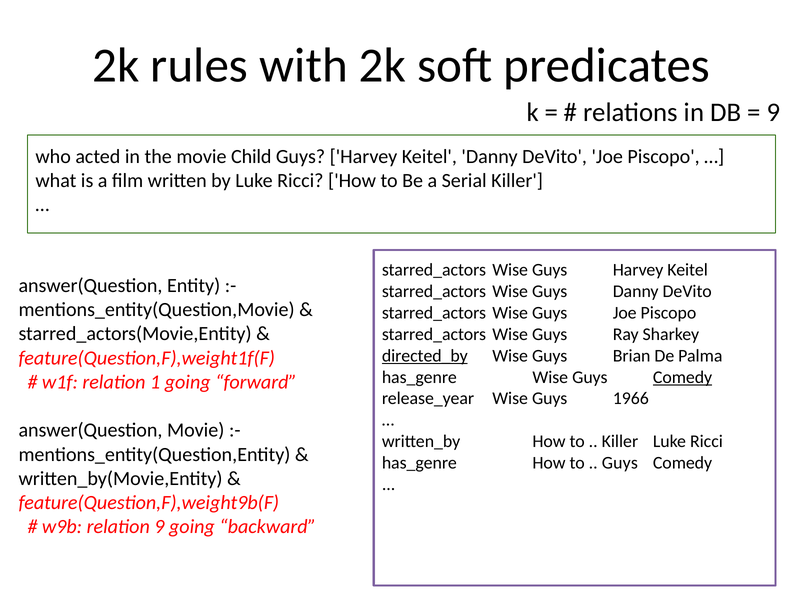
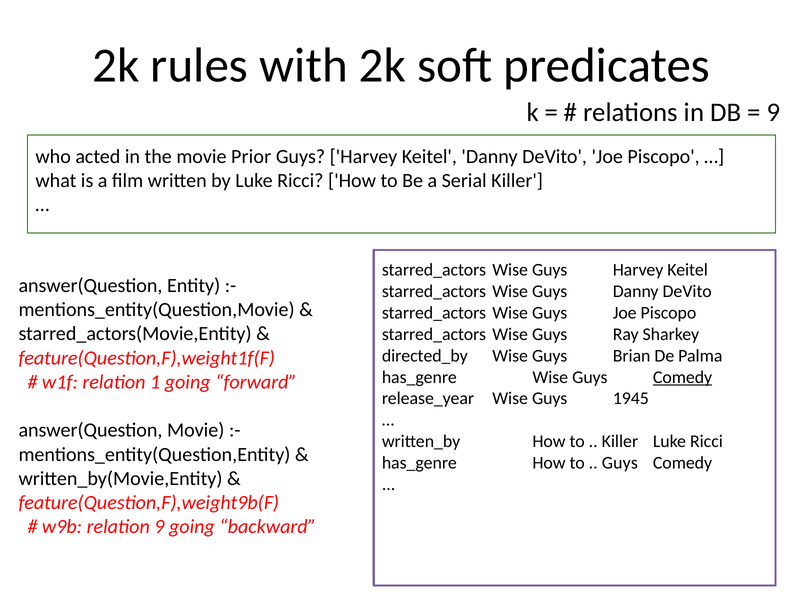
Child: Child -> Prior (251, 156)
directed_by underline: present -> none (425, 355)
1966: 1966 -> 1945 (631, 398)
